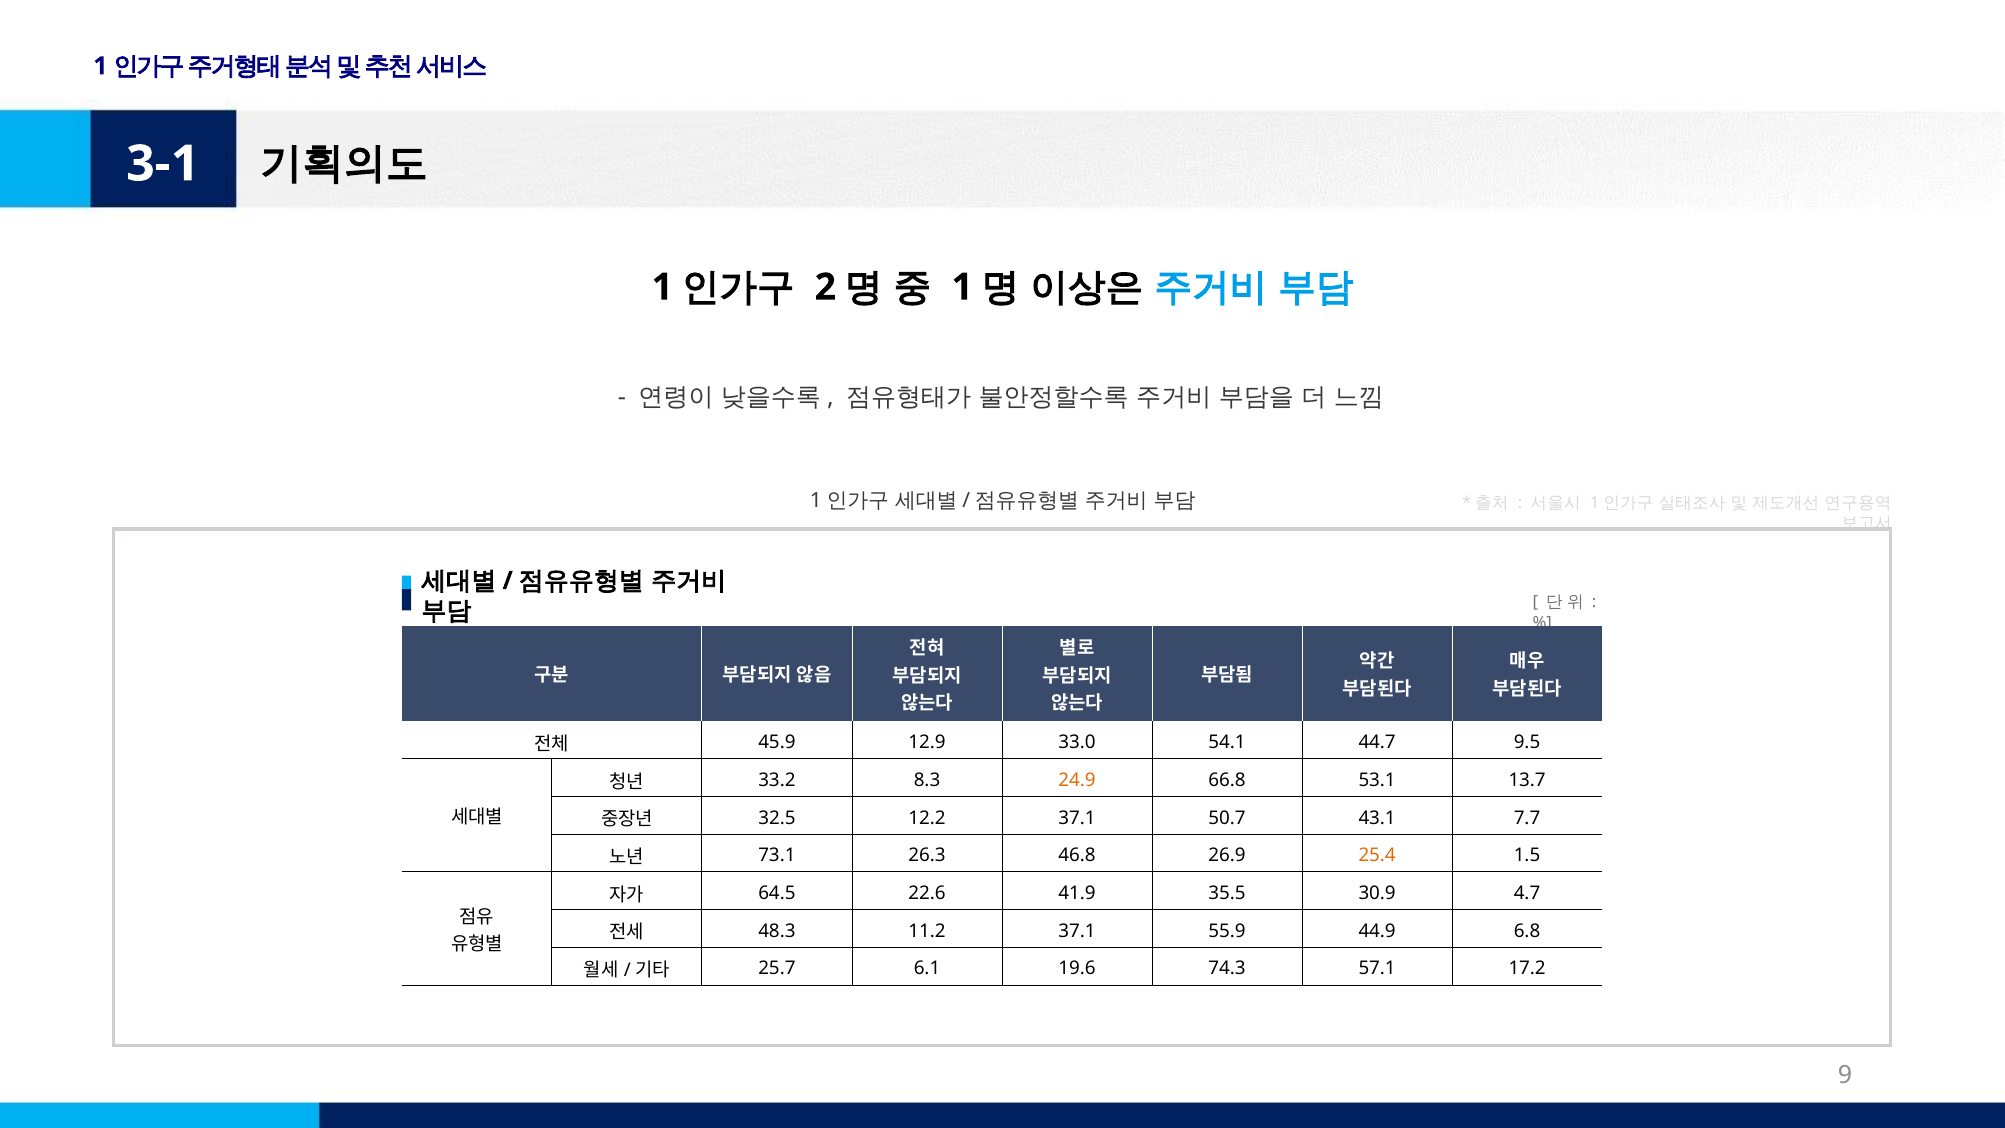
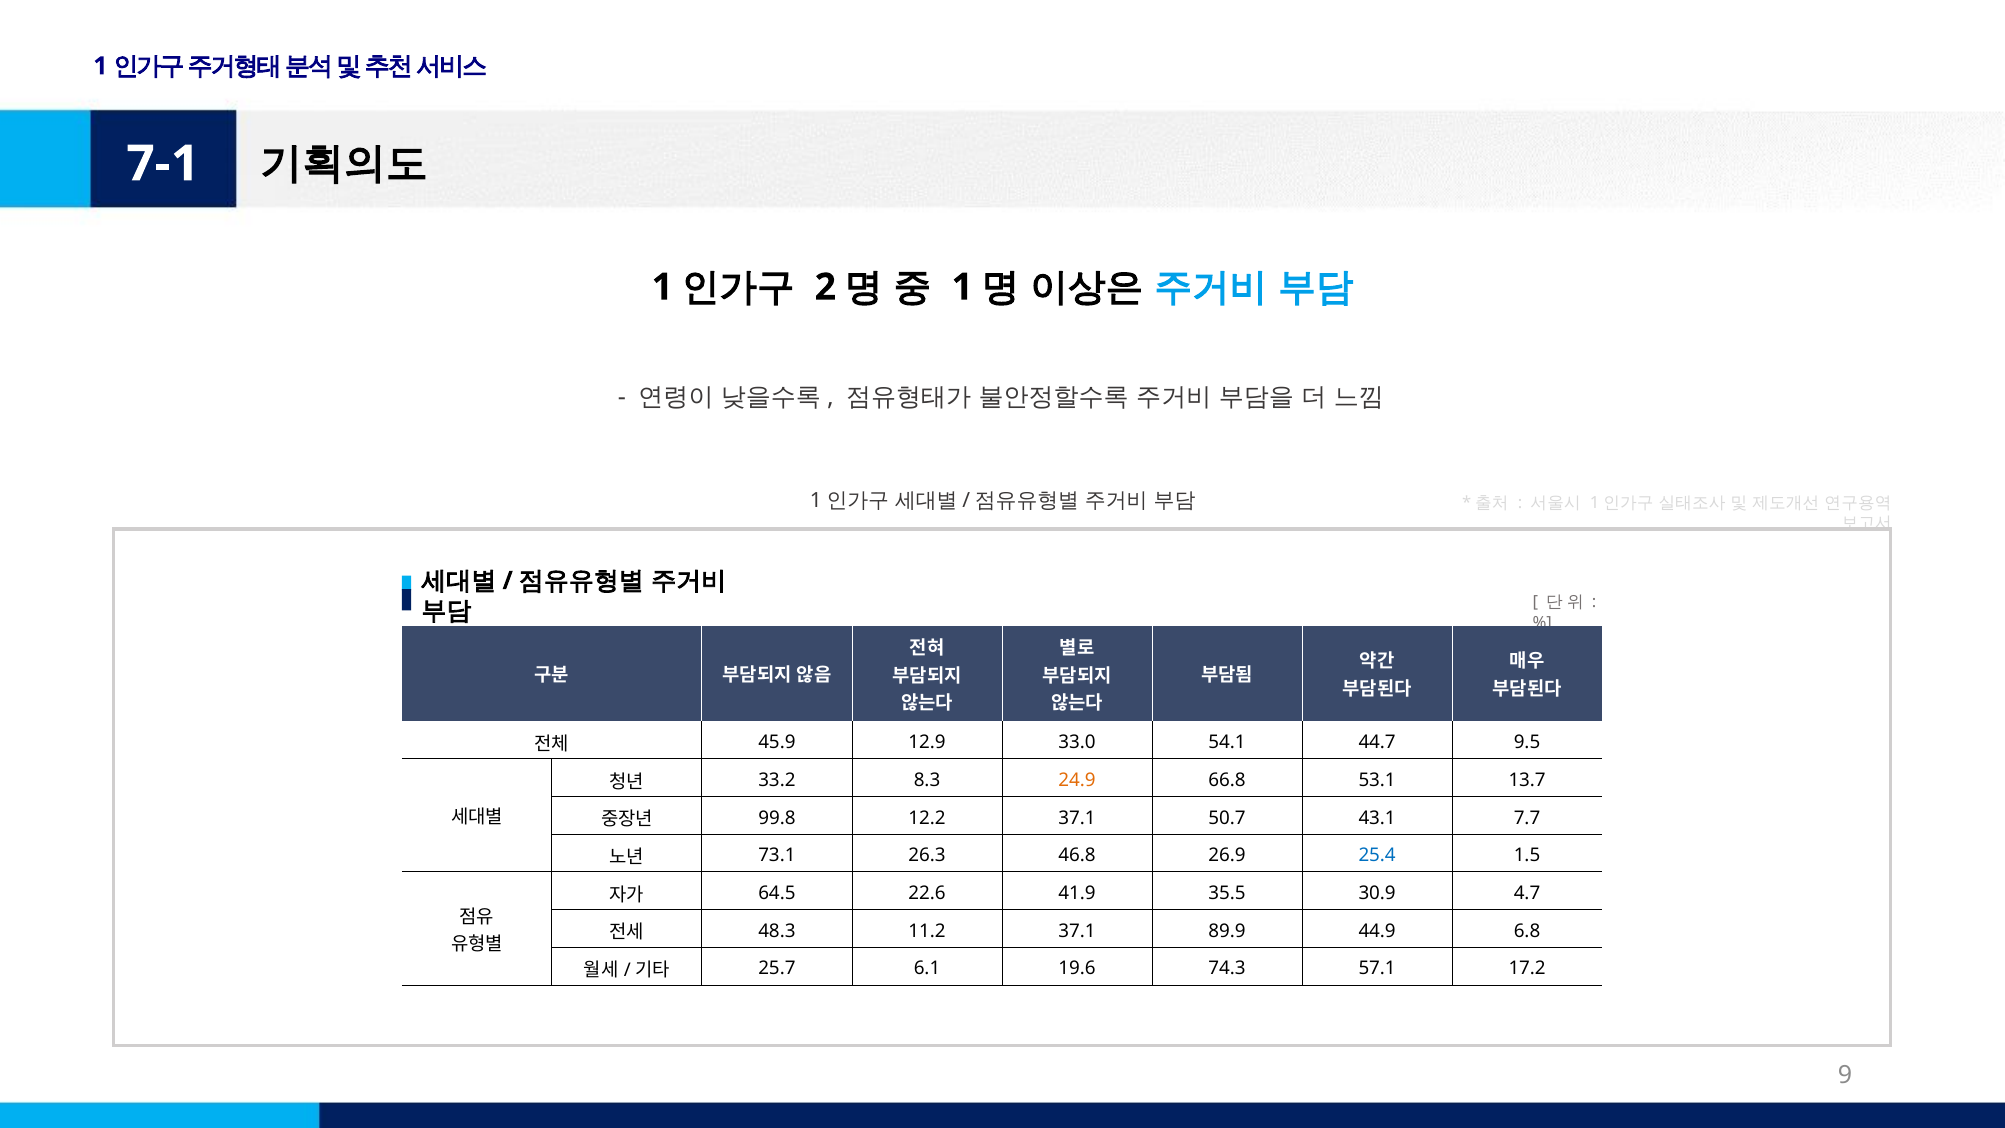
3-1: 3-1 -> 7-1 (163, 164)
32.5: 32.5 -> 99.8 (777, 818)
25.4 colour: orange -> blue (1377, 855)
55.9: 55.9 -> 89.9 (1227, 931)
